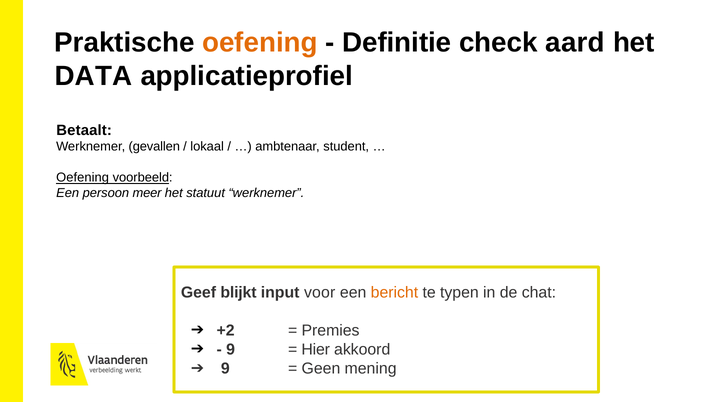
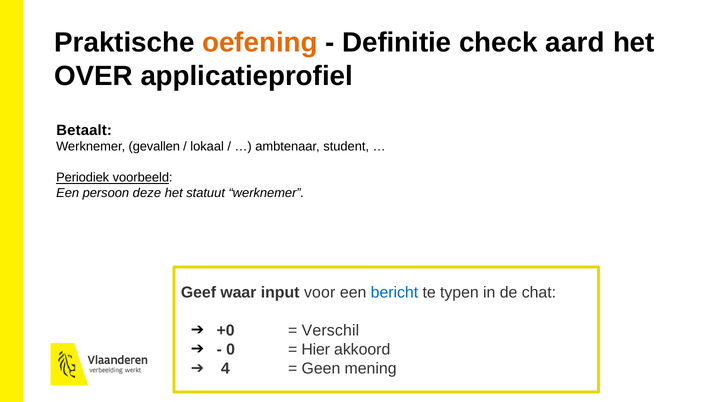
DATA: DATA -> OVER (94, 76)
Oefening: Oefening -> Periodiek (83, 178)
meer: meer -> deze (147, 193)
blijkt: blijkt -> waar (238, 292)
bericht colour: orange -> blue (394, 292)
+2: +2 -> +0 (226, 330)
Premies: Premies -> Verschil (330, 330)
9: 9 -> 0 (231, 349)
9: 9 -> 4 (225, 368)
